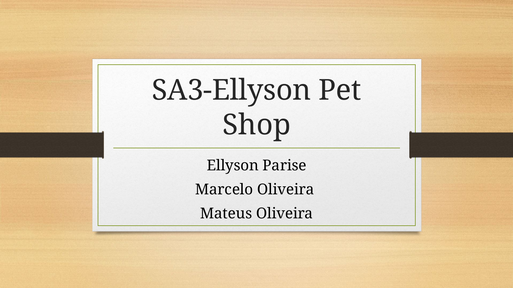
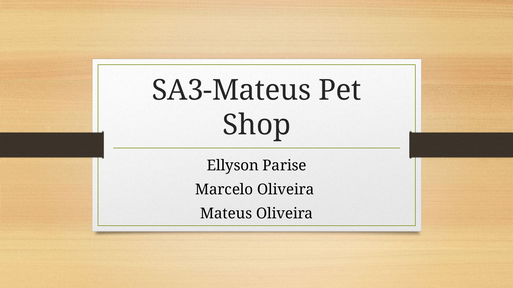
SA3-Ellyson: SA3-Ellyson -> SA3-Mateus (231, 91)
